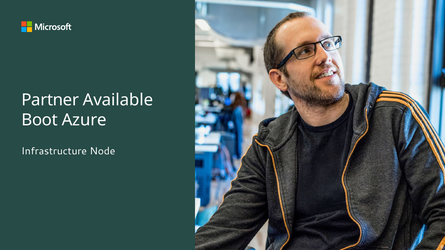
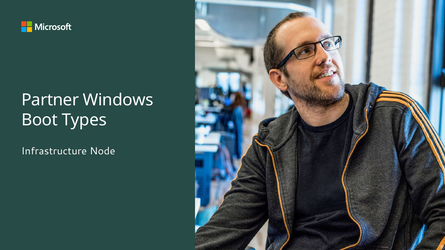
Available: Available -> Windows (118, 100)
Azure: Azure -> Types (84, 120)
